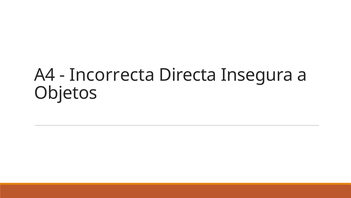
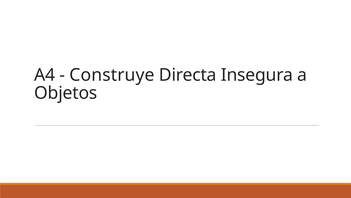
Incorrecta: Incorrecta -> Construye (112, 75)
